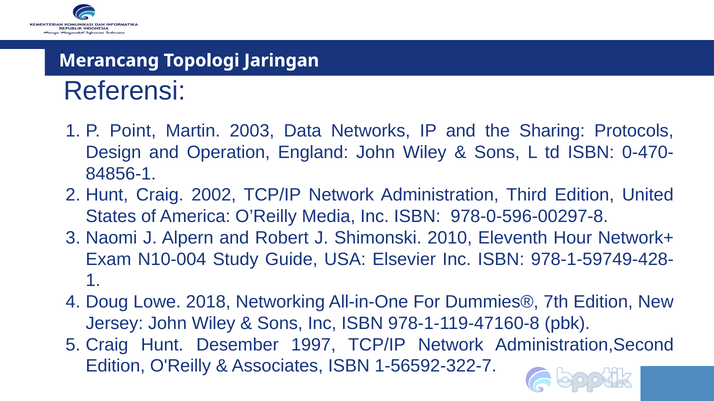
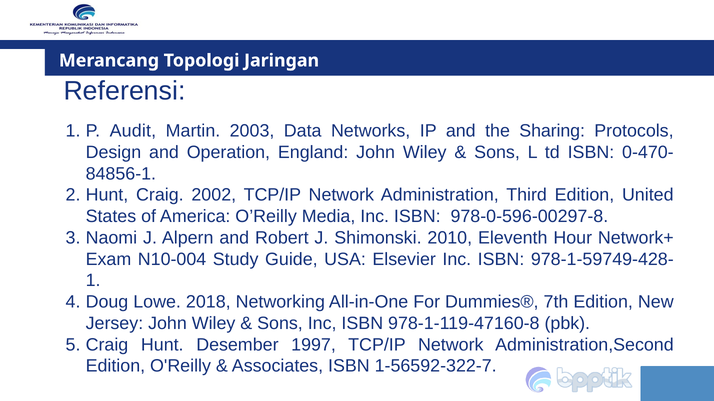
Point: Point -> Audit (133, 131)
